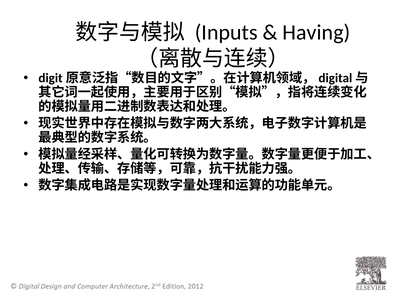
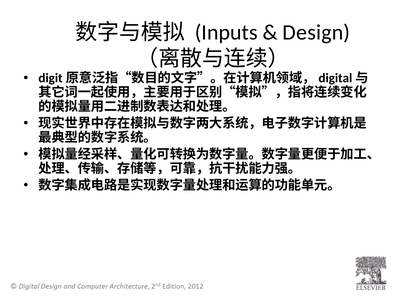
Having: Having -> Design (316, 32)
